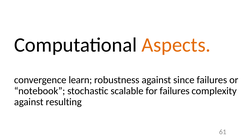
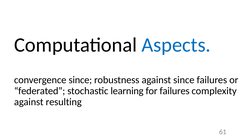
Aspects colour: orange -> blue (176, 45)
convergence learn: learn -> since (80, 80)
notebook: notebook -> federated (40, 91)
scalable: scalable -> learning (127, 91)
